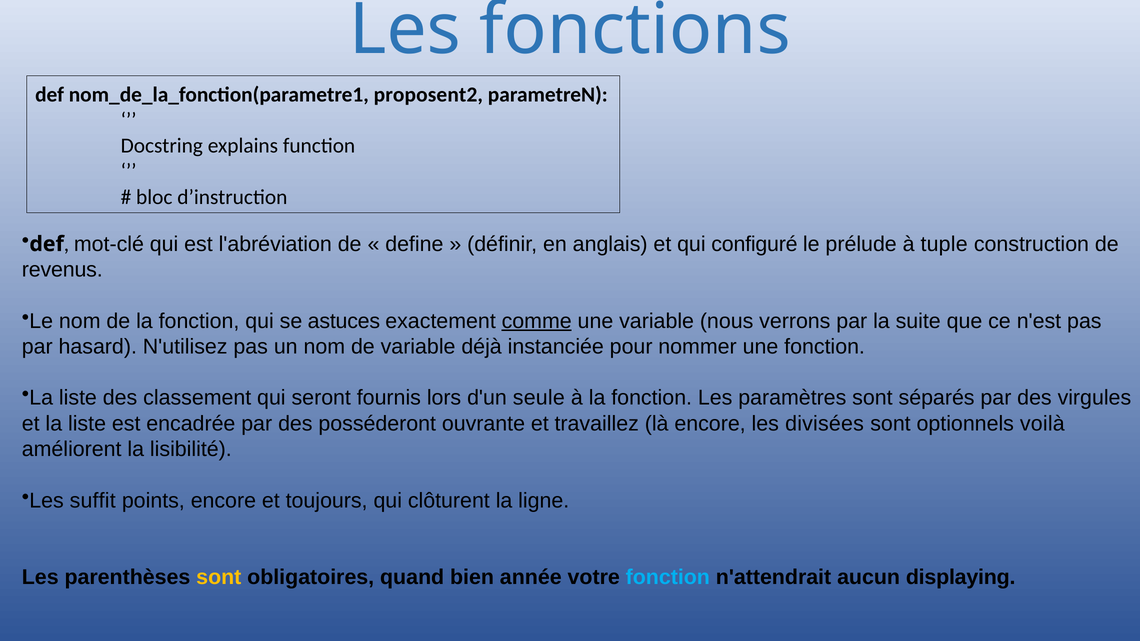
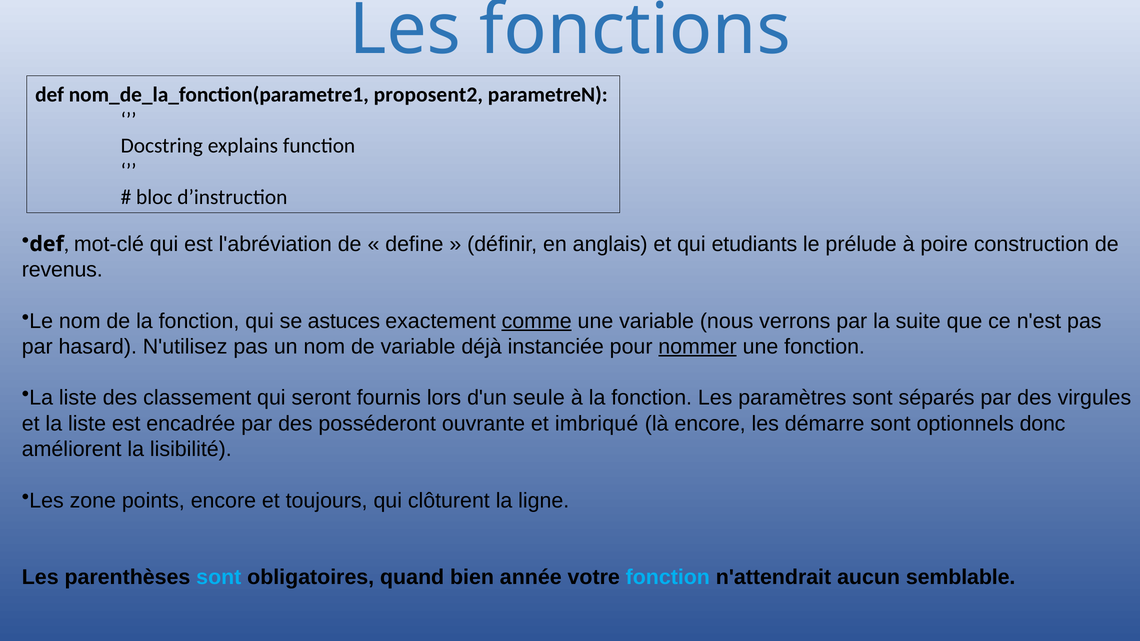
configuré: configuré -> etudiants (754, 244)
tuple: tuple -> poire (944, 244)
nommer underline: none -> present (698, 347)
travaillez: travaillez -> imbriqué (597, 424)
divisées: divisées -> démarre (825, 424)
voilà: voilà -> donc (1043, 424)
suffit: suffit -> zone (93, 501)
sont colour: yellow -> light blue (219, 578)
displaying: displaying -> semblable (961, 578)
